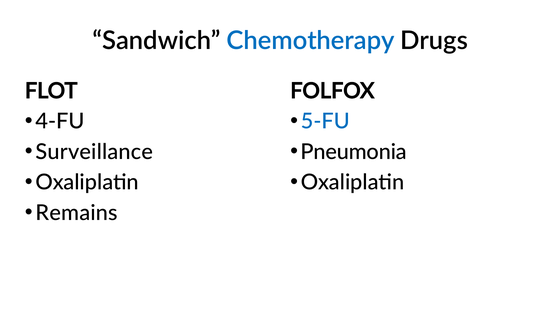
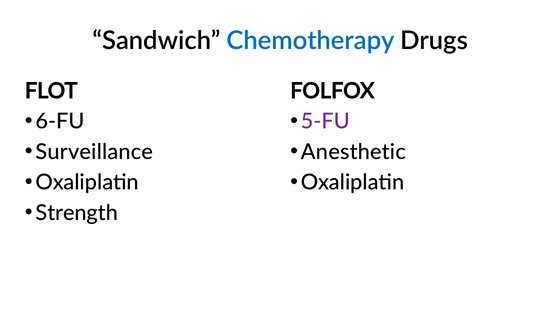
4-FU: 4-FU -> 6-FU (60, 121)
5-FU colour: blue -> purple (325, 121)
Pneumonia: Pneumonia -> Anesthetic (353, 152)
Remains: Remains -> Strength (77, 213)
